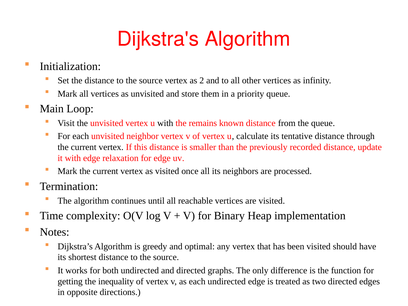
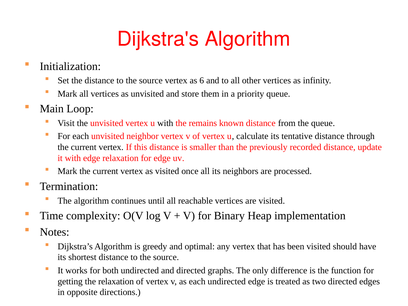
2: 2 -> 6 (202, 81)
the inequality: inequality -> relaxation (116, 281)
